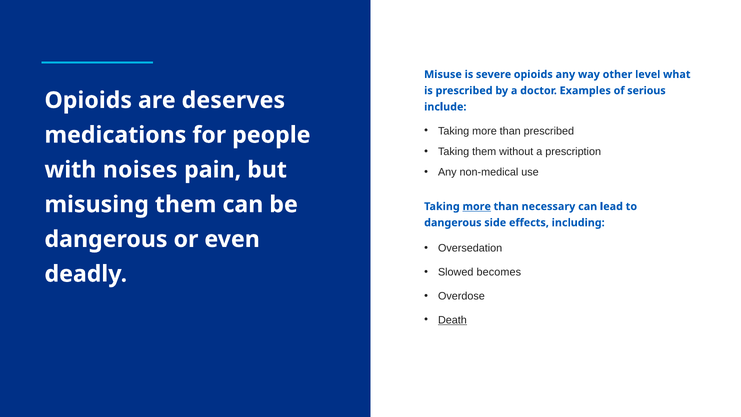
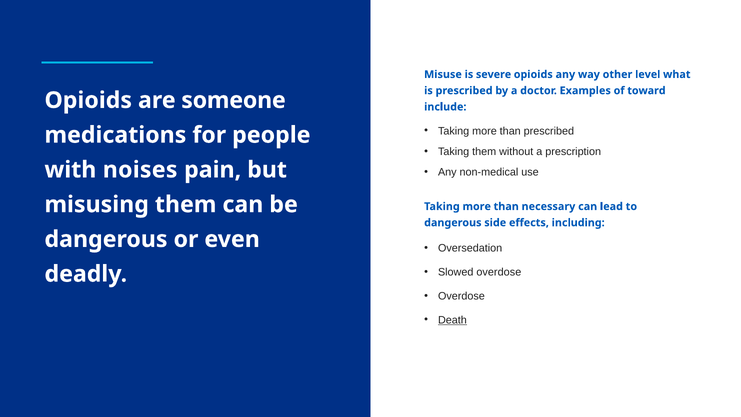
serious: serious -> toward (646, 91)
deserves: deserves -> someone (234, 100)
more underline: present -> none (477, 206)
Slowed becomes: becomes -> overdose (499, 272)
